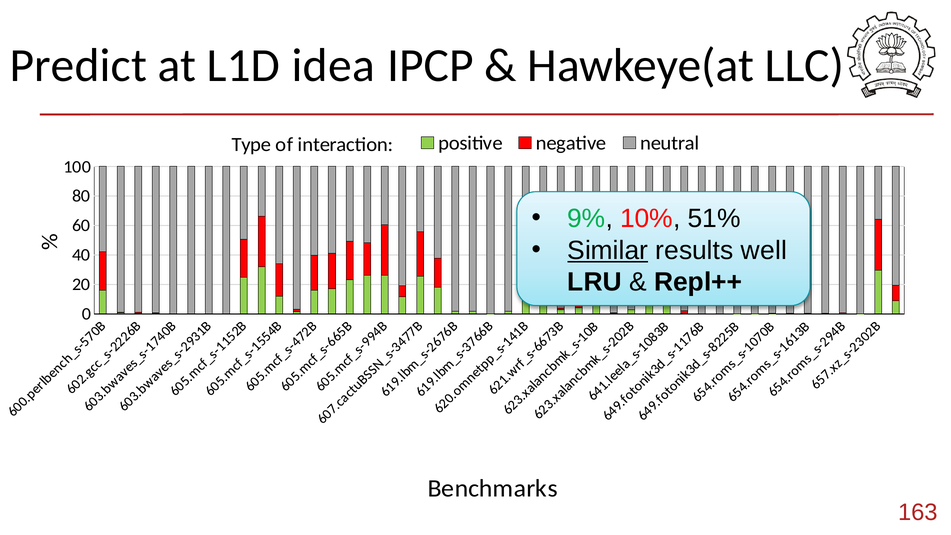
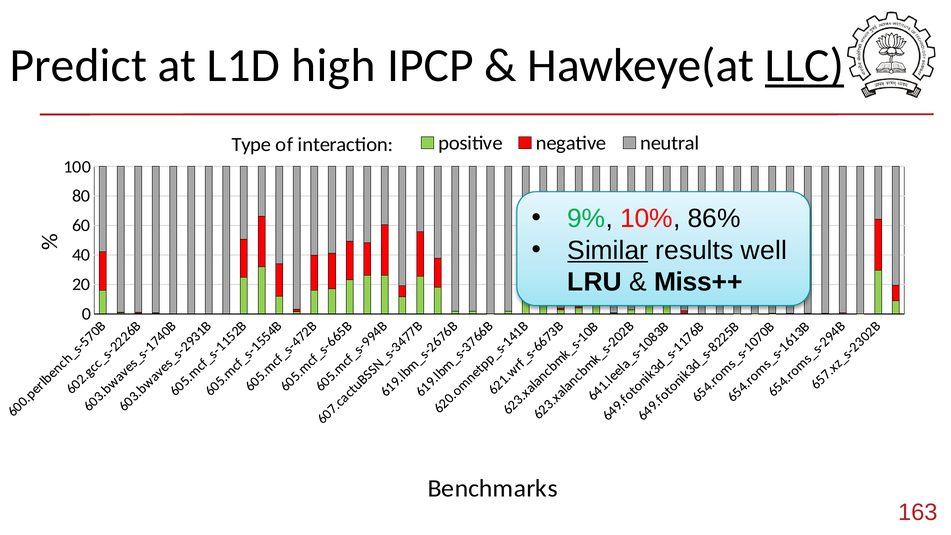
idea: idea -> high (333, 65)
LLC underline: none -> present (804, 65)
51%: 51% -> 86% (714, 219)
Repl++: Repl++ -> Miss++ (698, 282)
